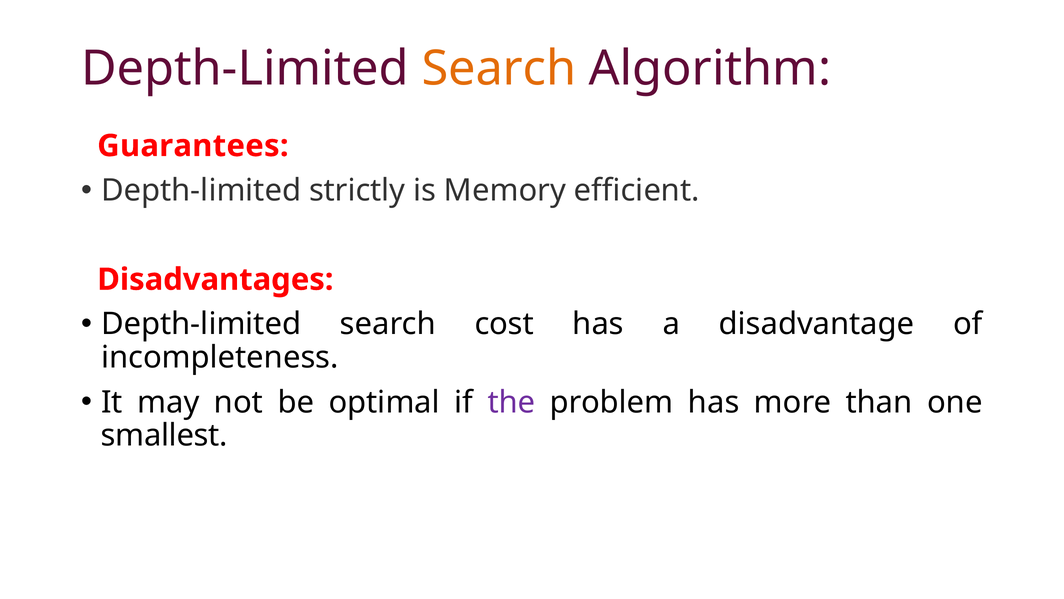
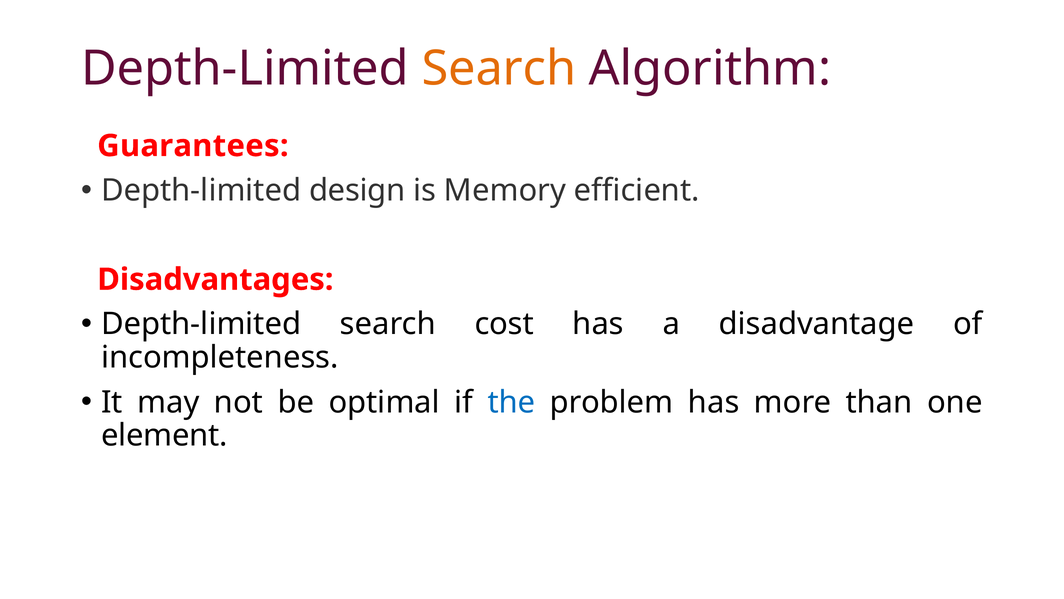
strictly: strictly -> design (357, 190)
the colour: purple -> blue (512, 402)
smallest: smallest -> element (164, 435)
